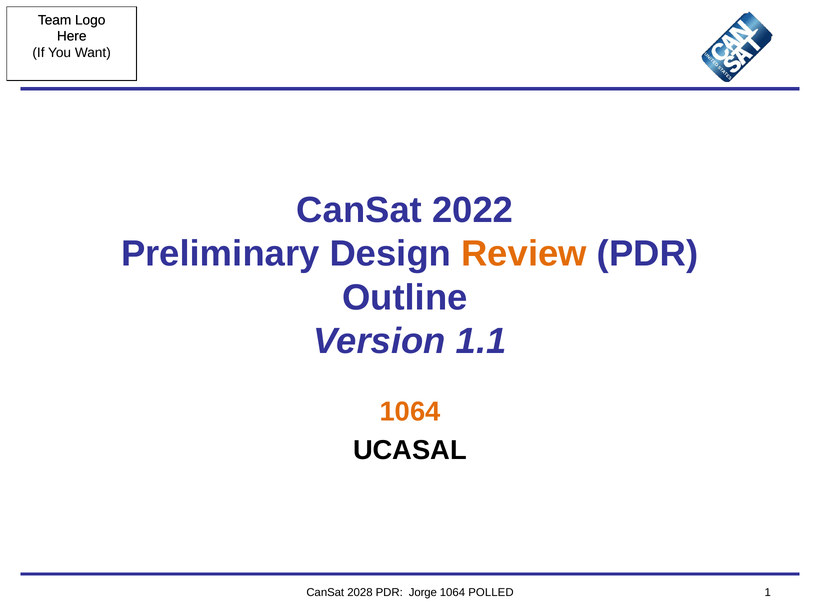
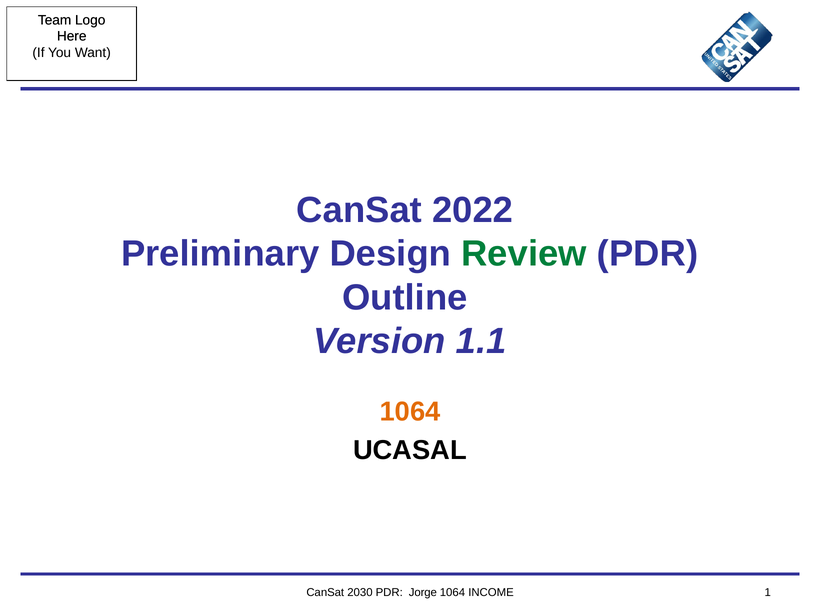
Review colour: orange -> green (524, 254)
2028: 2028 -> 2030 (360, 593)
POLLED: POLLED -> INCOME (491, 593)
